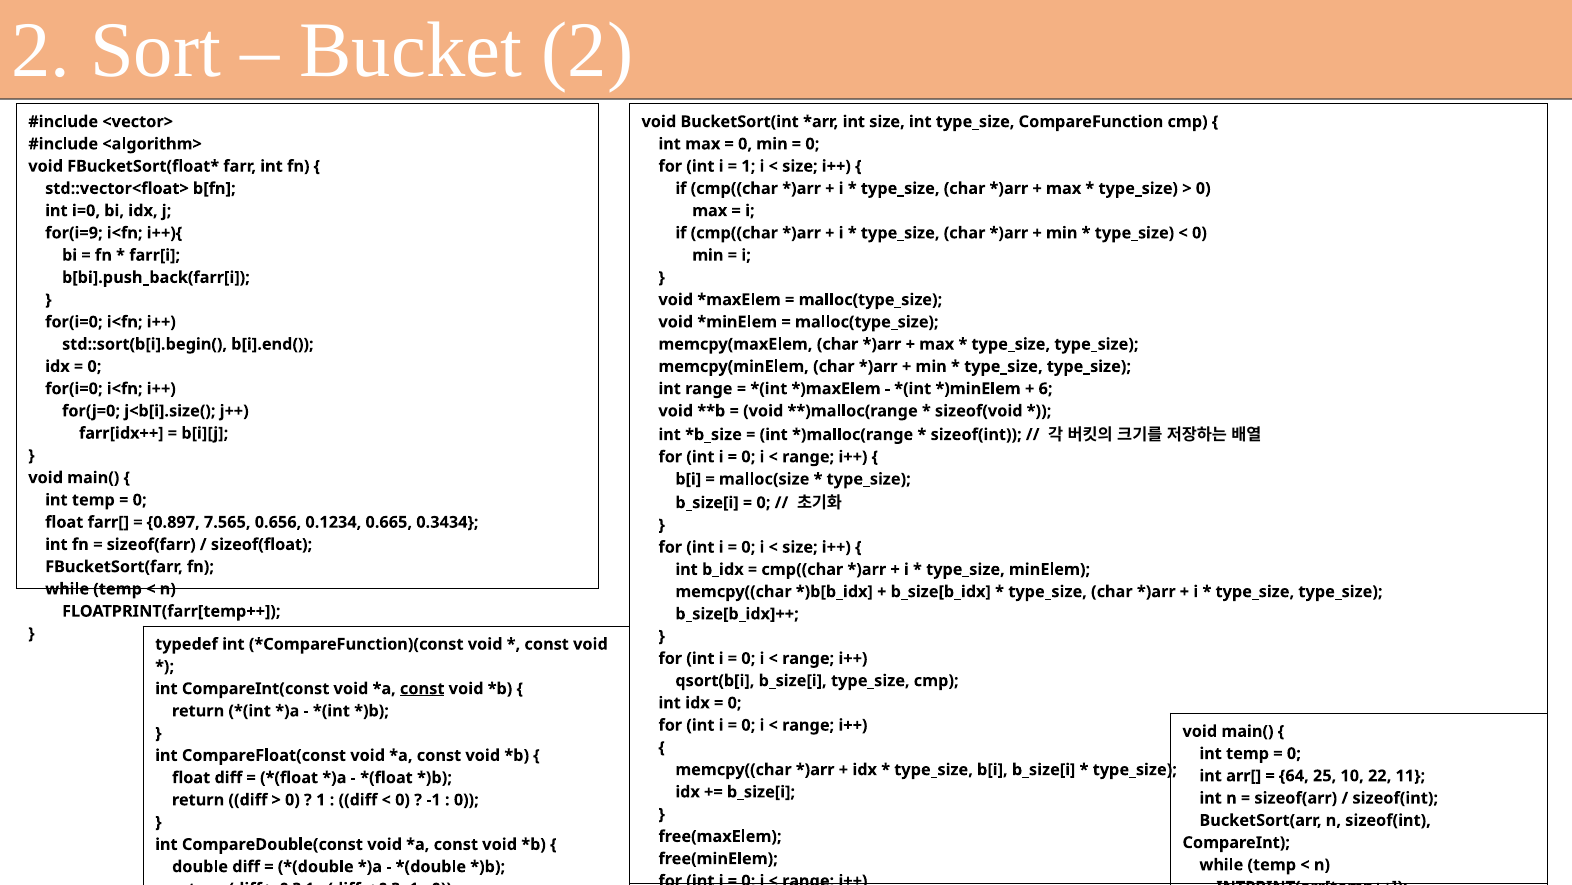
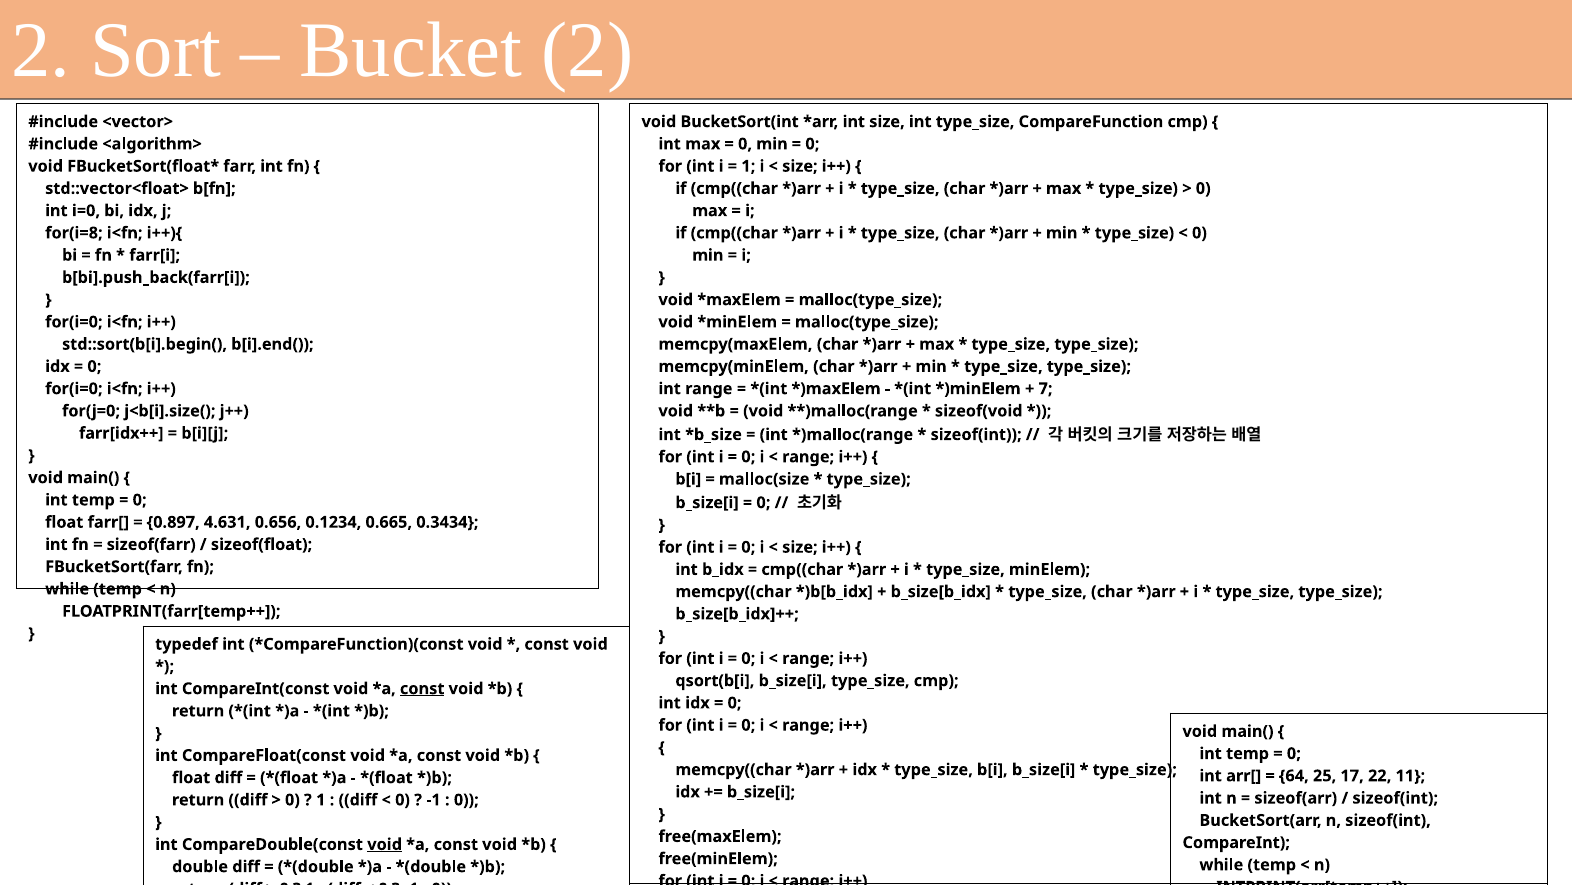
for(i=9: for(i=9 -> for(i=8 (74, 233)
6: 6 -> 7 (1046, 388)
7.565: 7.565 -> 4.631 (227, 522)
10: 10 -> 17 (1352, 775)
void underline: none -> present (385, 844)
